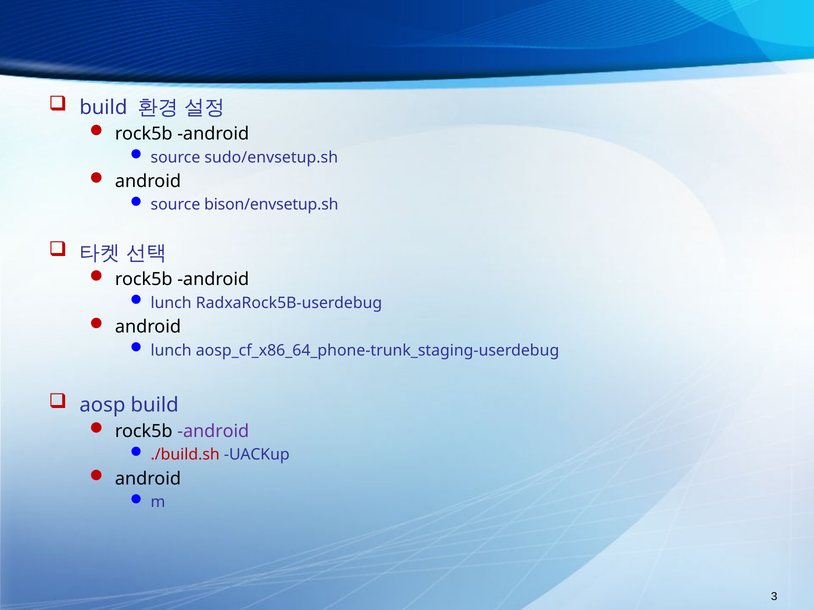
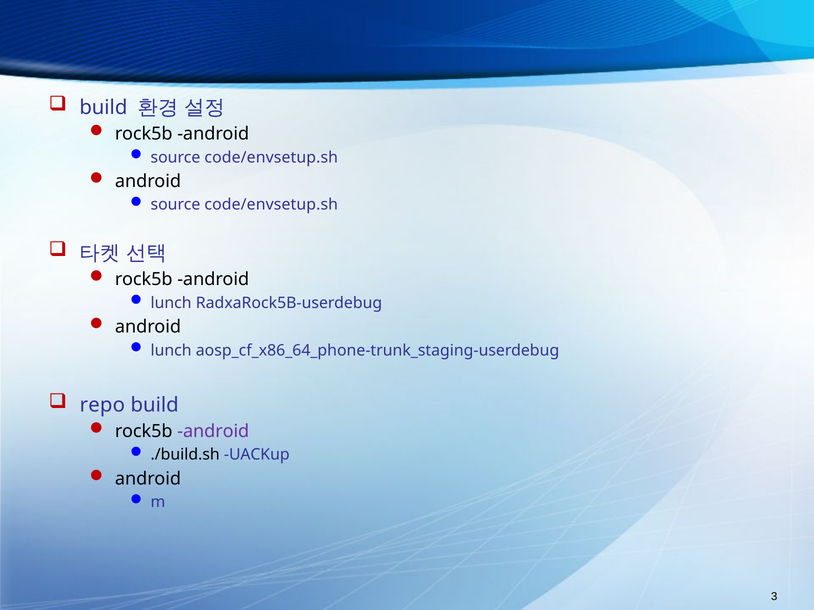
sudo/envsetup.sh: sudo/envsetup.sh -> code/envsetup.sh (271, 157)
bison/envsetup.sh: bison/envsetup.sh -> code/envsetup.sh (271, 205)
aosp: aosp -> repo (102, 405)
./build.sh colour: red -> black (185, 455)
